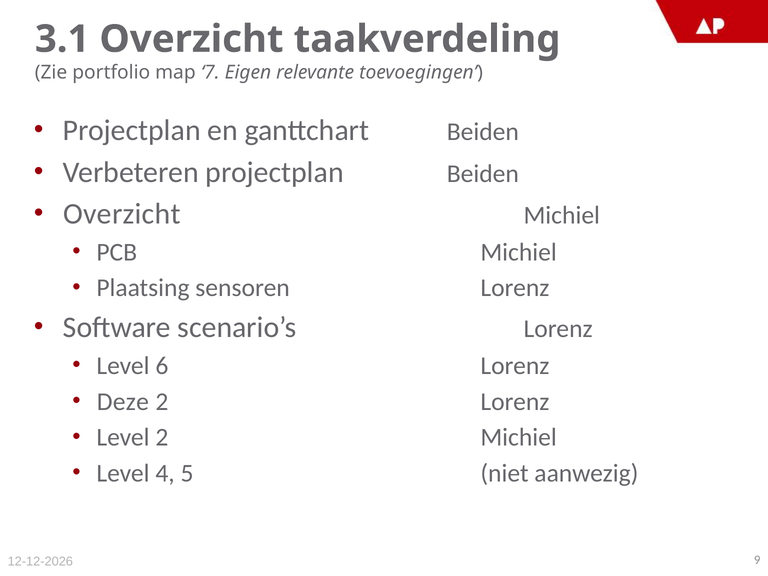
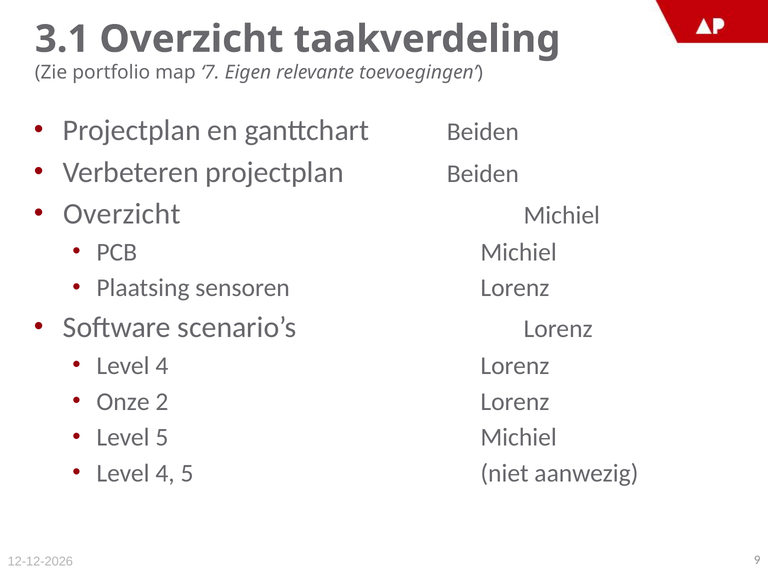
6: 6 -> 4 (162, 366)
Deze: Deze -> Onze (123, 402)
Level 2: 2 -> 5 (162, 437)
